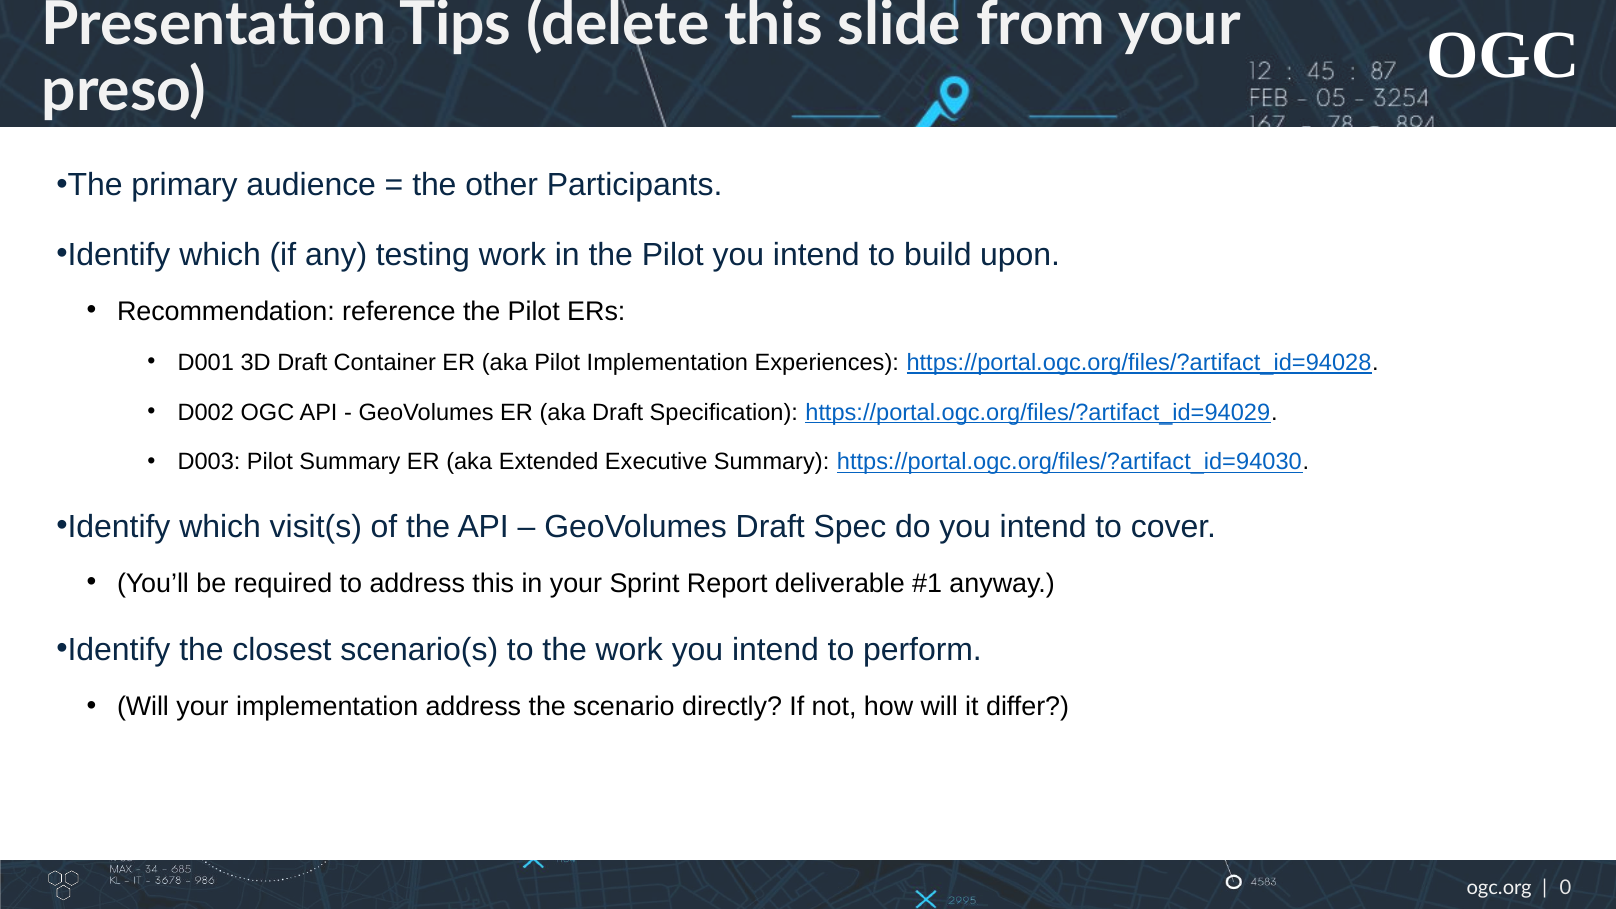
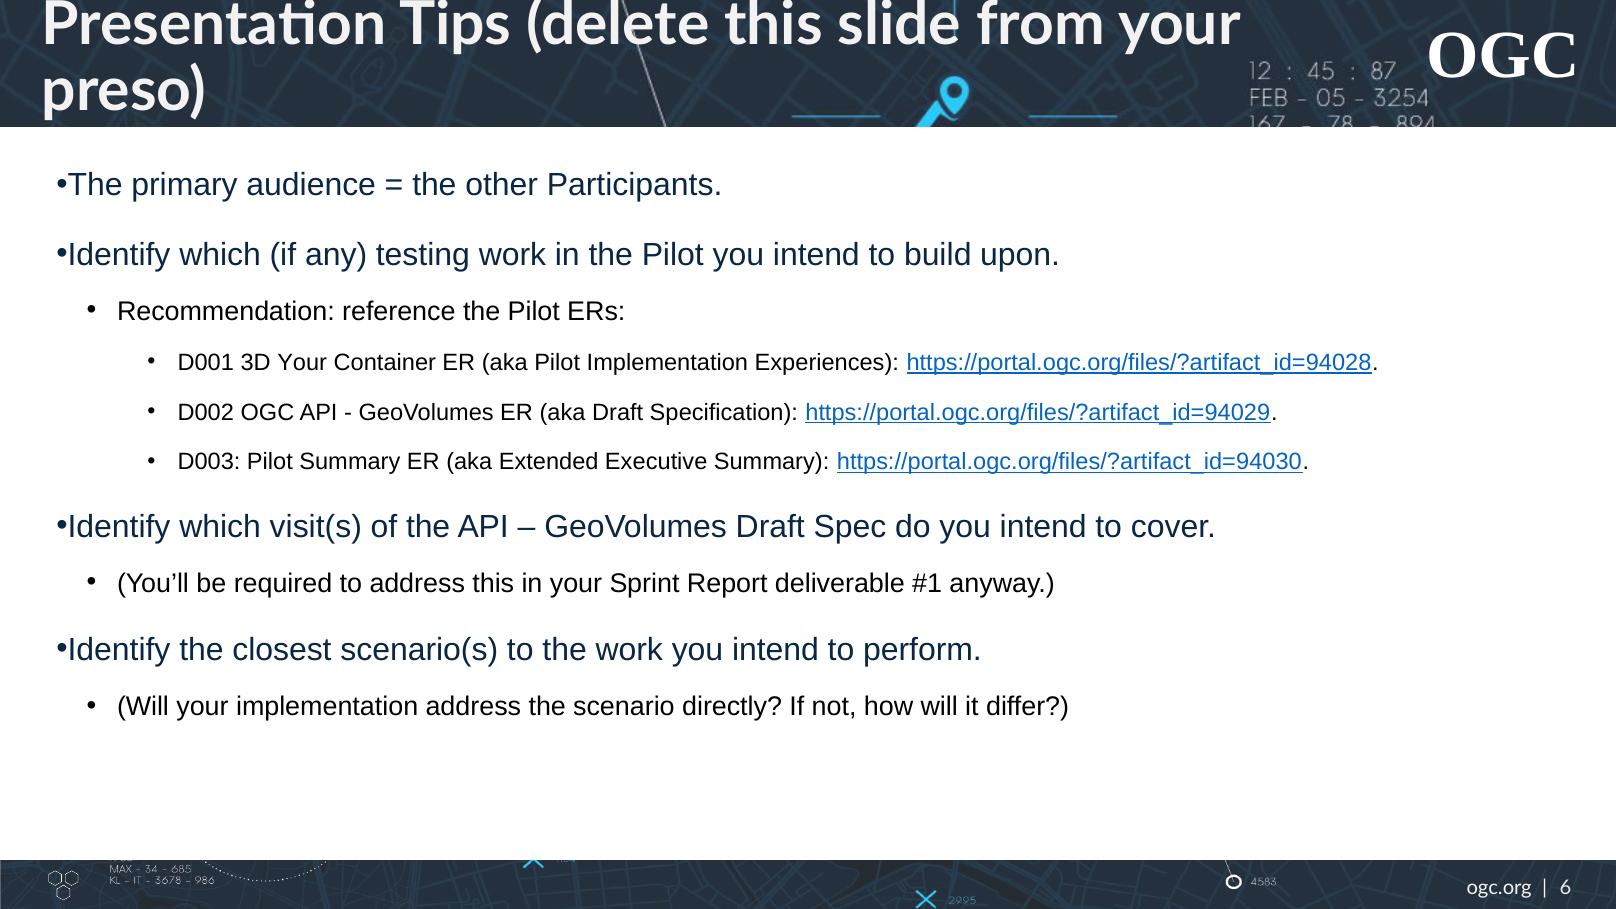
3D Draft: Draft -> Your (302, 363)
0: 0 -> 6 (1565, 888)
